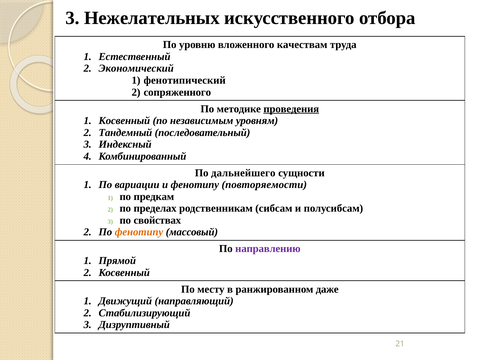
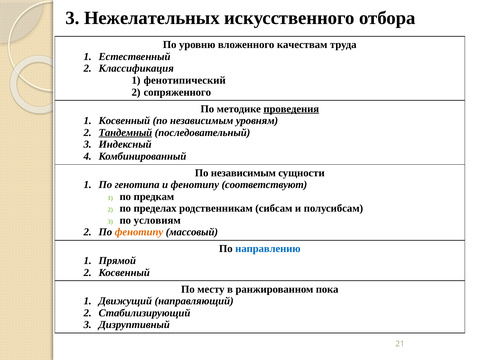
Экономический: Экономический -> Классификация (136, 68)
Тандемный underline: none -> present (125, 133)
дальнейшего: дальнейшего -> независимым (243, 173)
вариации: вариации -> генотипа (137, 185)
повторяемости: повторяемости -> соответствуют (264, 185)
свойствах: свойствах -> условиям (157, 220)
направлению colour: purple -> blue (268, 249)
даже: даже -> пока (327, 289)
